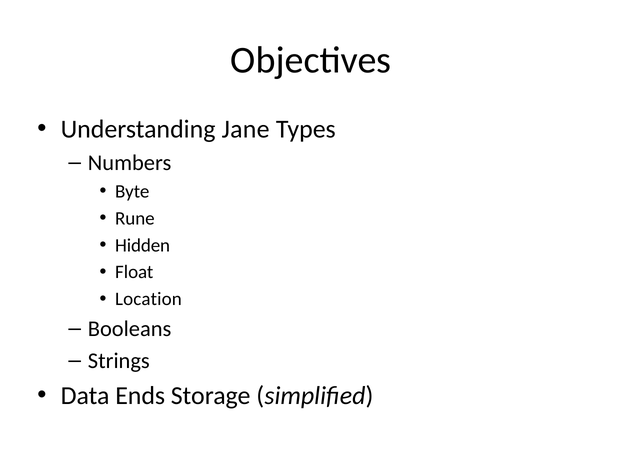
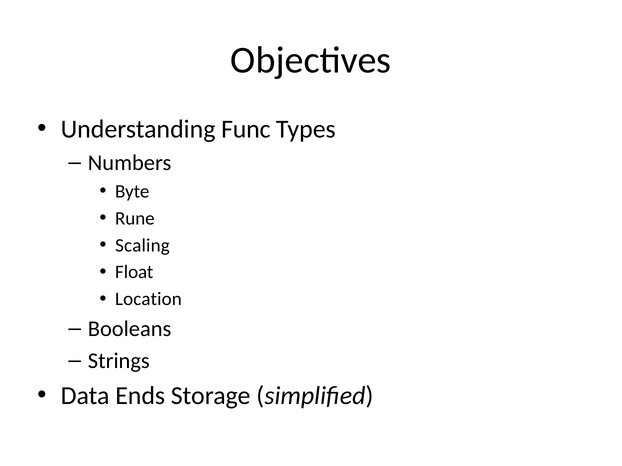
Jane: Jane -> Func (246, 129)
Hidden: Hidden -> Scaling (142, 246)
